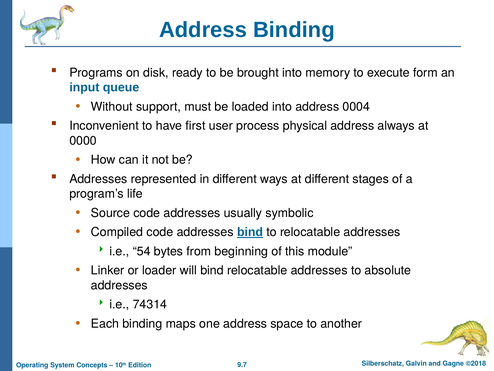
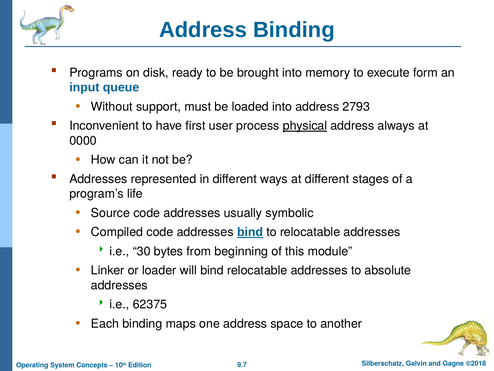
0004: 0004 -> 2793 (356, 107)
physical underline: none -> present (305, 126)
54: 54 -> 30 (142, 251)
74314: 74314 -> 62375 (150, 304)
